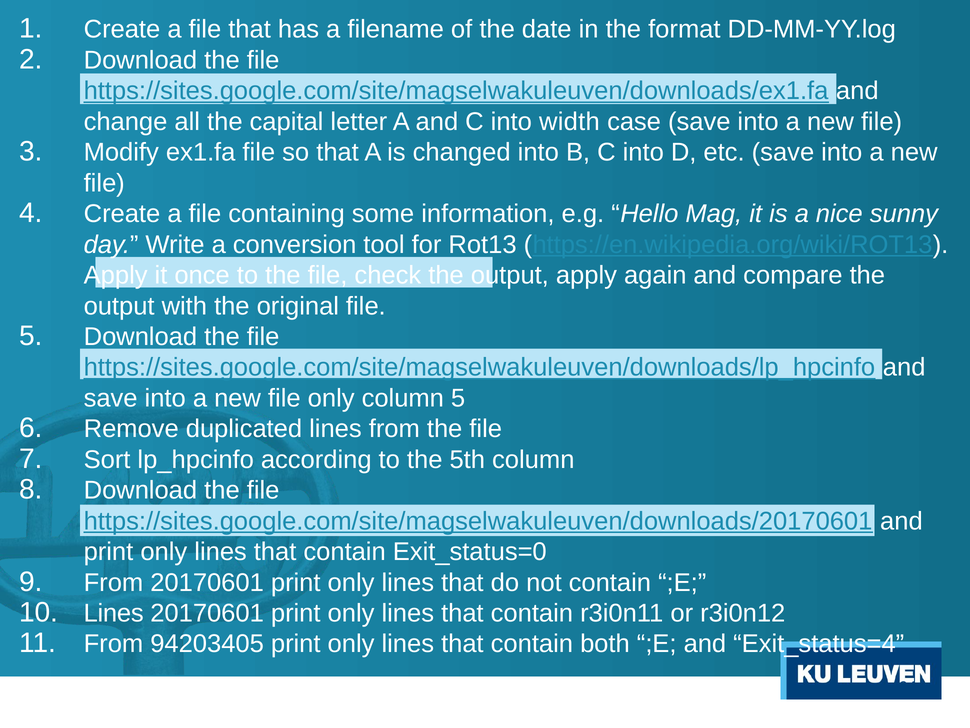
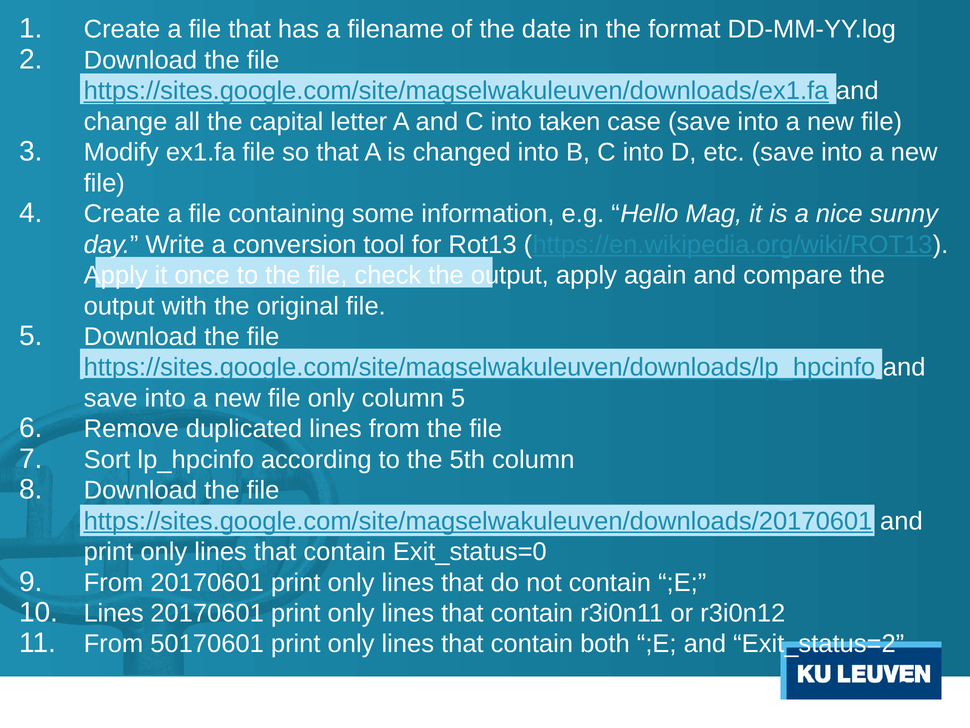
width: width -> taken (570, 122)
94203405: 94203405 -> 50170601 (207, 644)
Exit_status=4: Exit_status=4 -> Exit_status=2 (819, 644)
